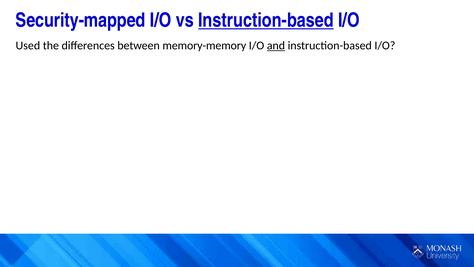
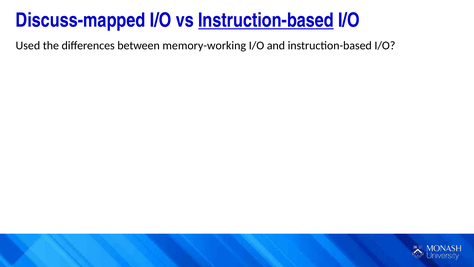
Security-mapped: Security-mapped -> Discuss-mapped (81, 20)
memory-memory: memory-memory -> memory-working (204, 45)
and underline: present -> none (276, 45)
